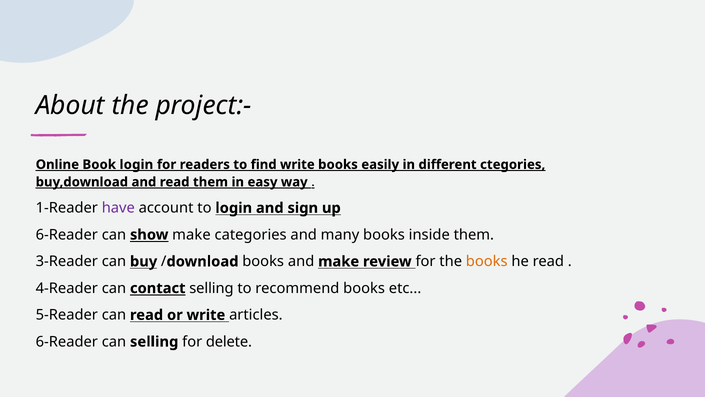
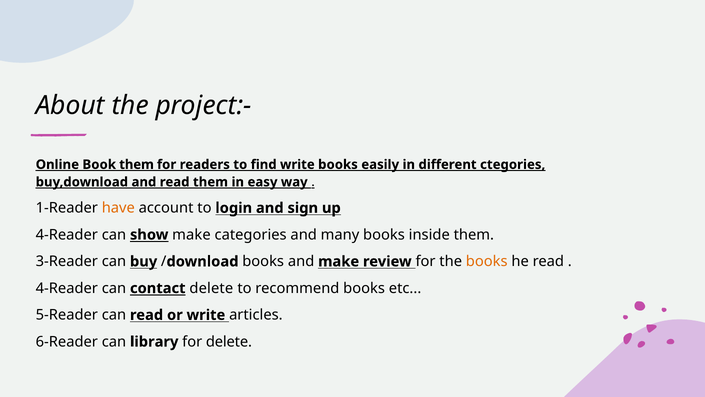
Book login: login -> them (137, 164)
have colour: purple -> orange (118, 208)
6-Reader: 6-Reader -> 4-Reader (67, 235)
contact selling: selling -> delete (211, 288)
can selling: selling -> library (154, 341)
